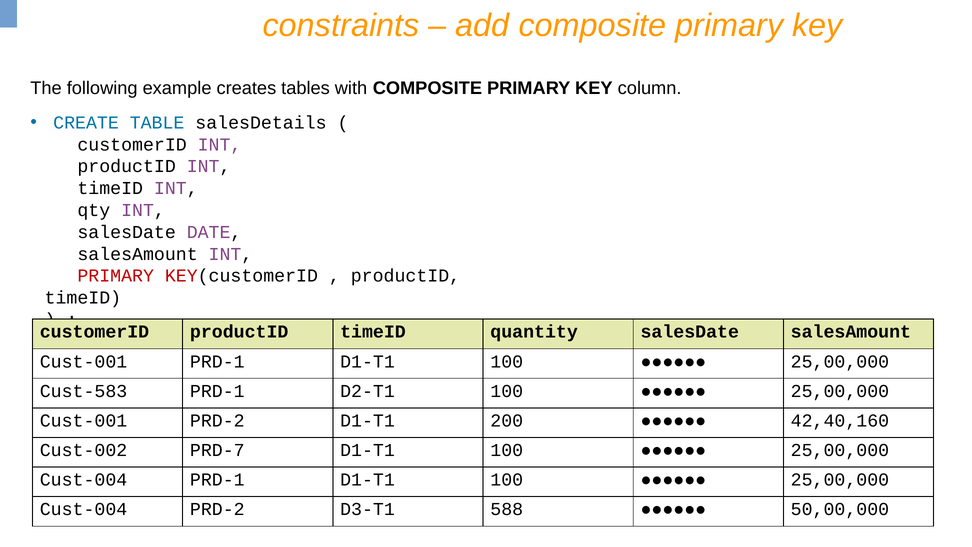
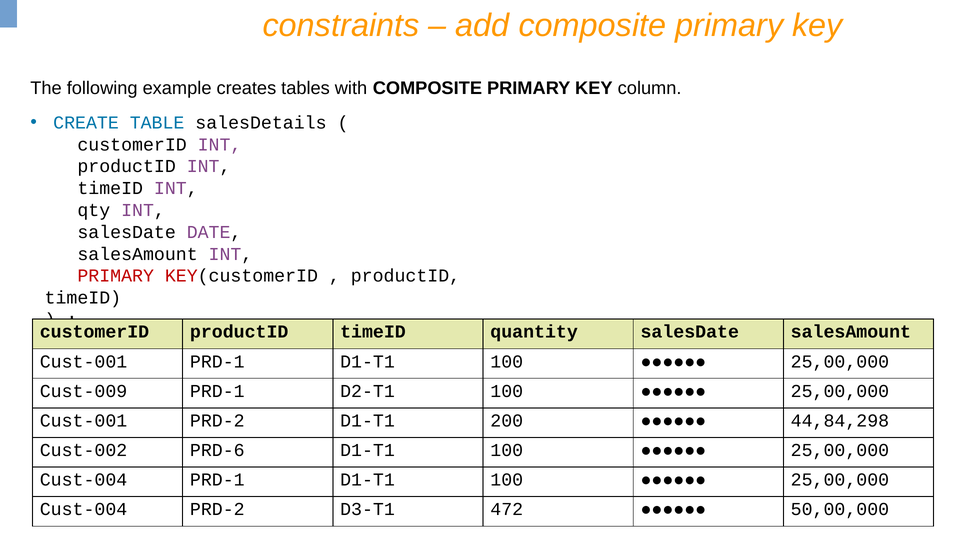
Cust-583: Cust-583 -> Cust-009 (84, 391)
42,40,160: 42,40,160 -> 44,84,298 (840, 421)
PRD-7: PRD-7 -> PRD-6 (217, 450)
588: 588 -> 472 (507, 509)
